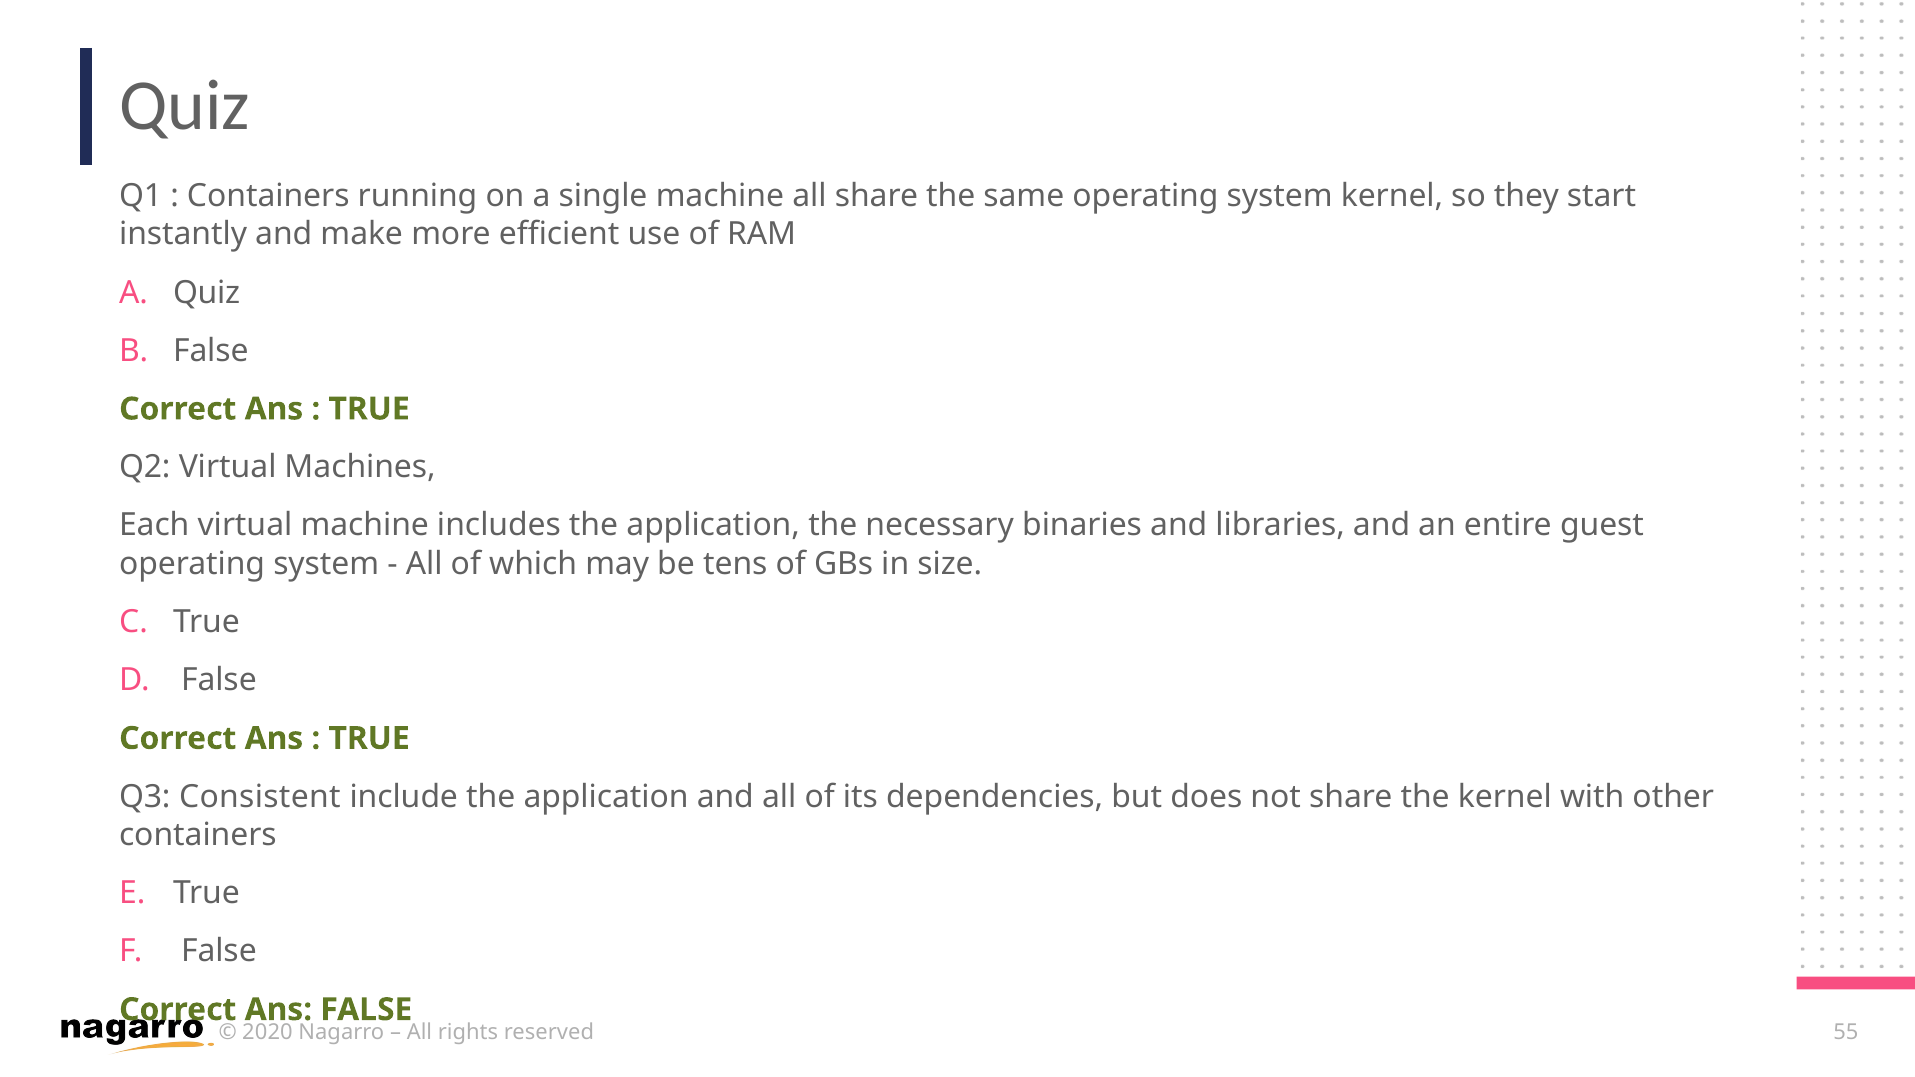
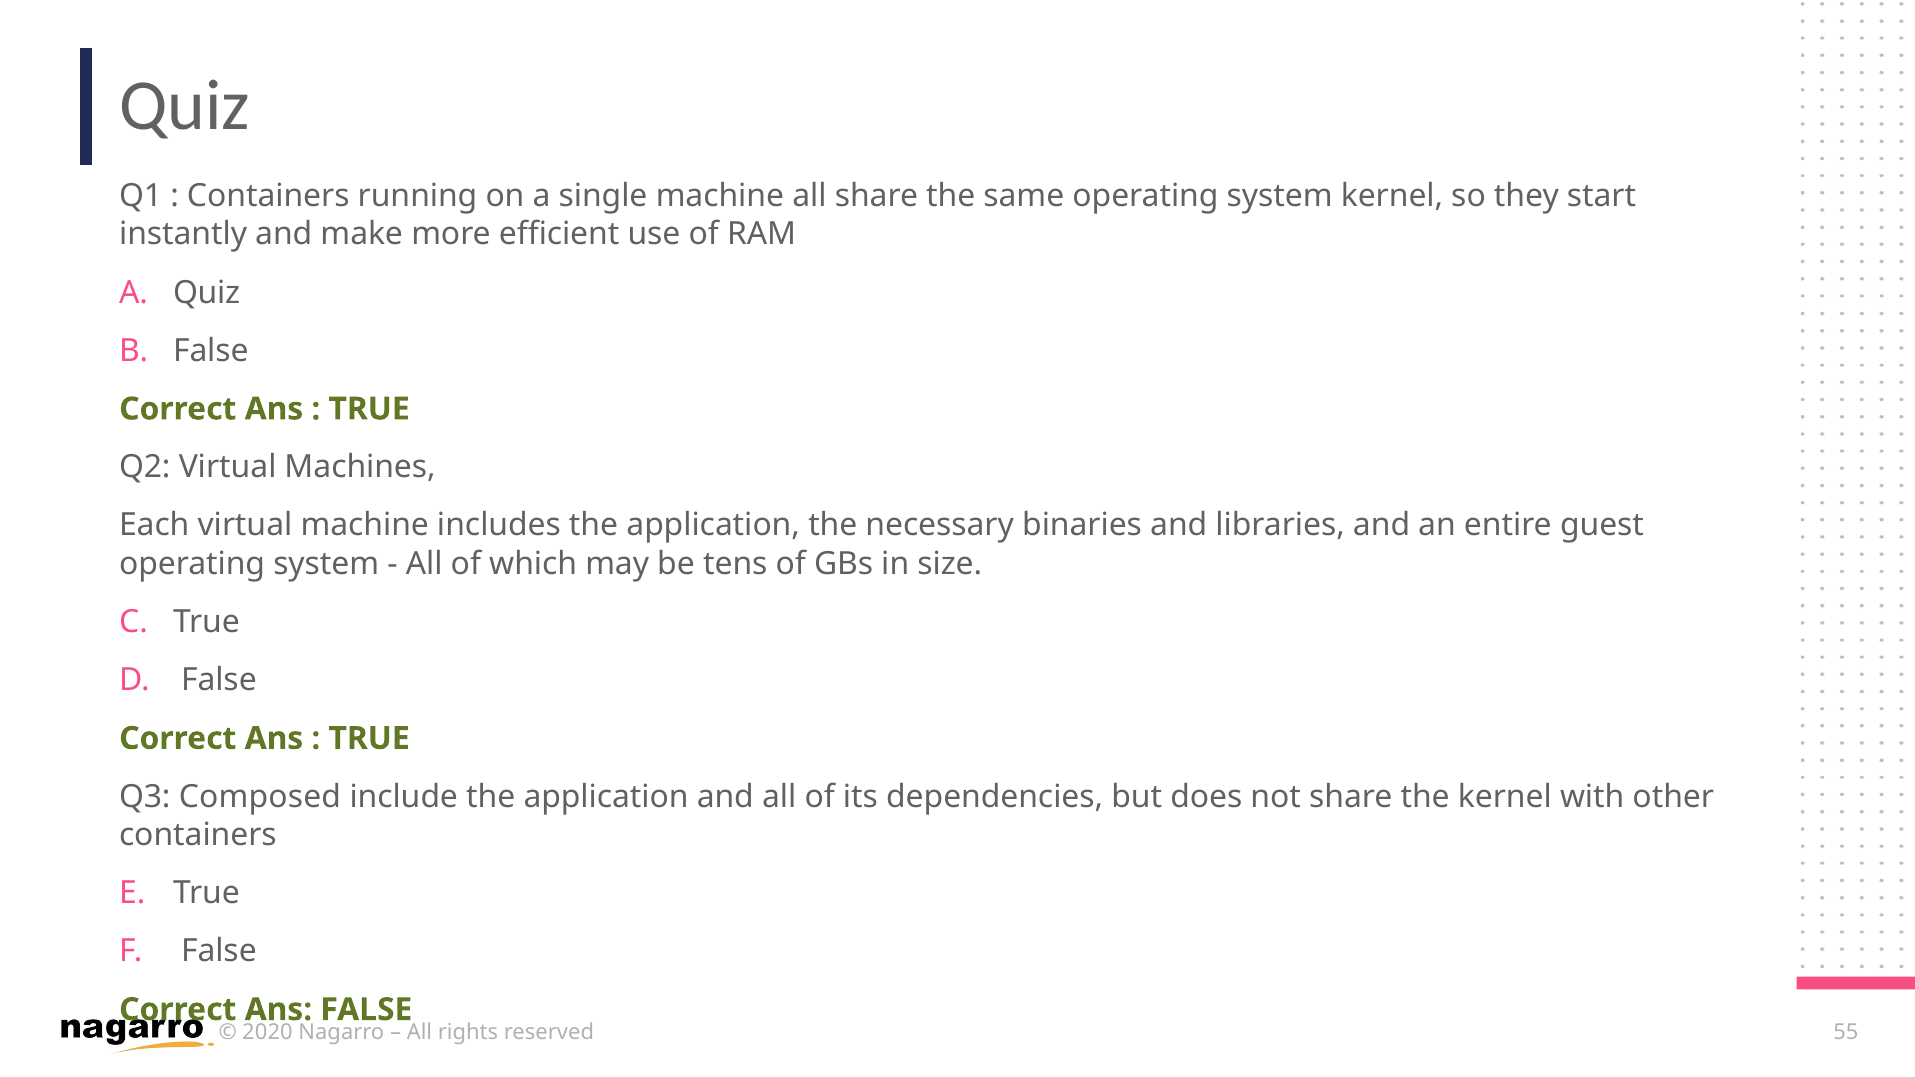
Consistent: Consistent -> Composed (260, 797)
